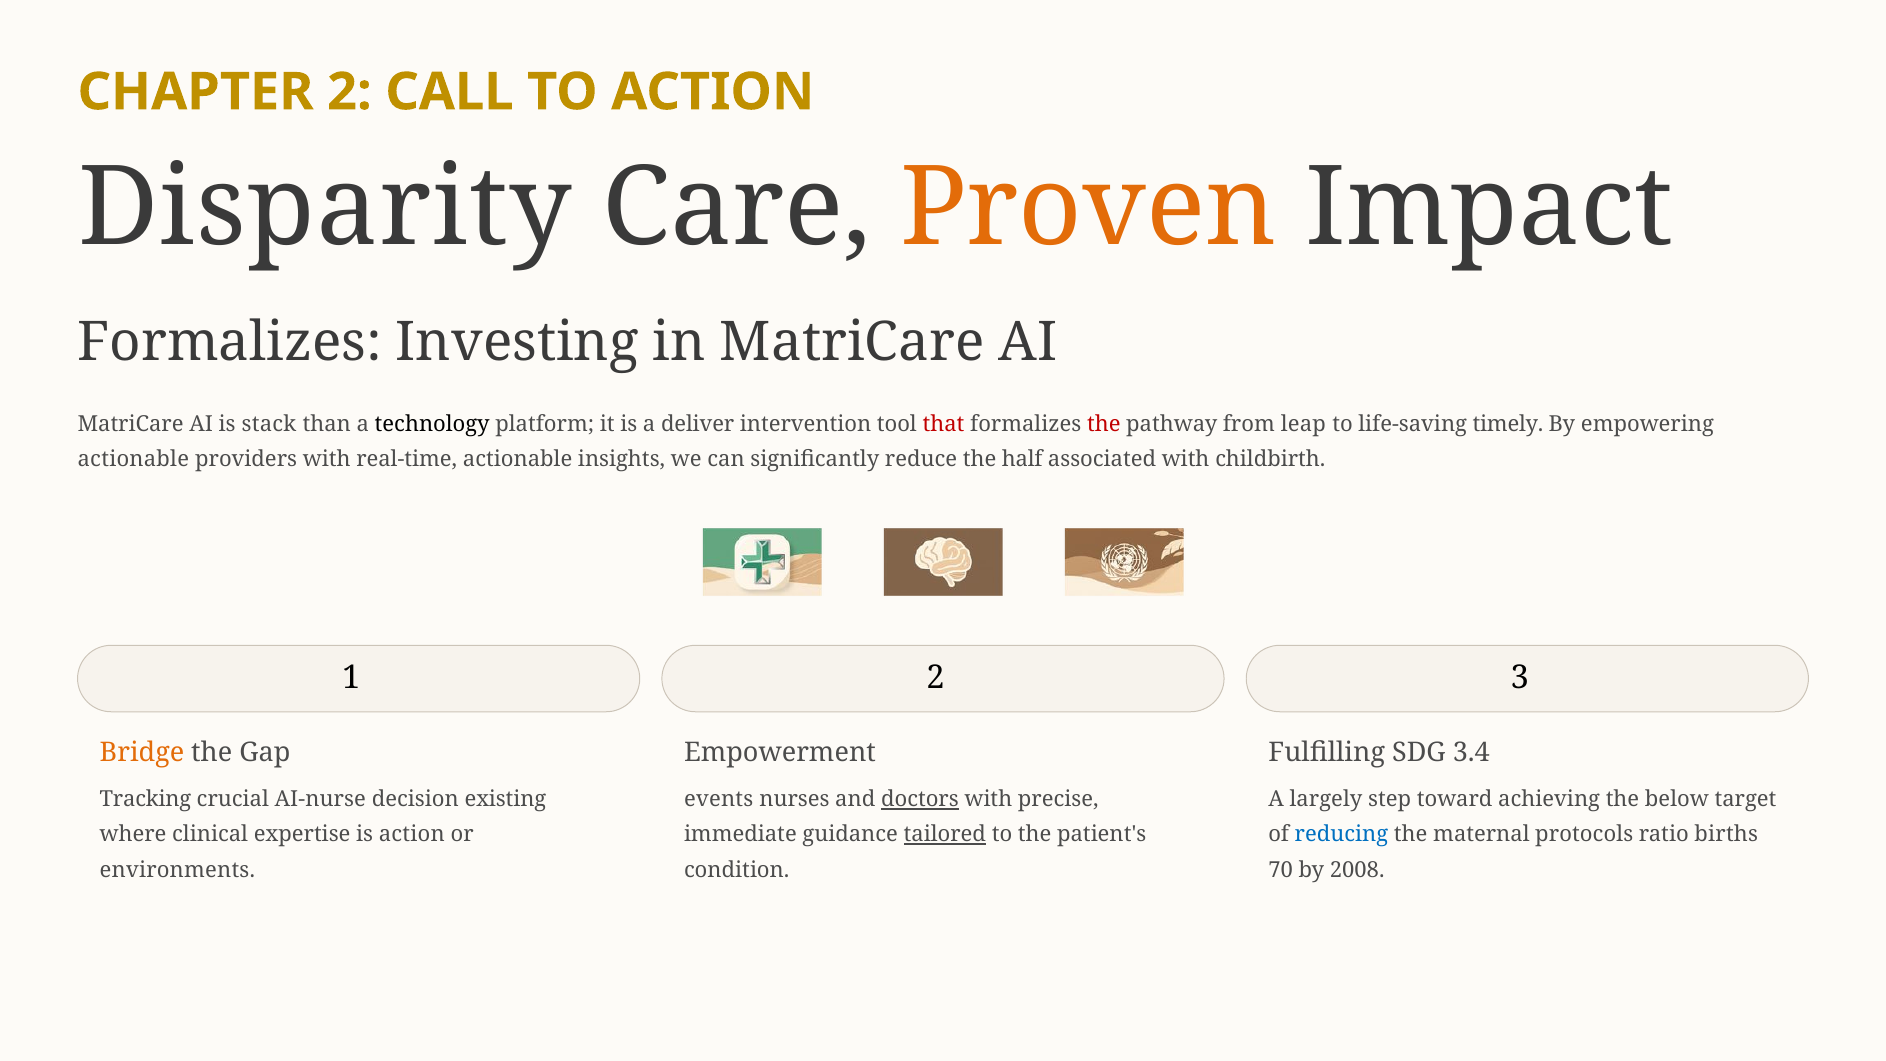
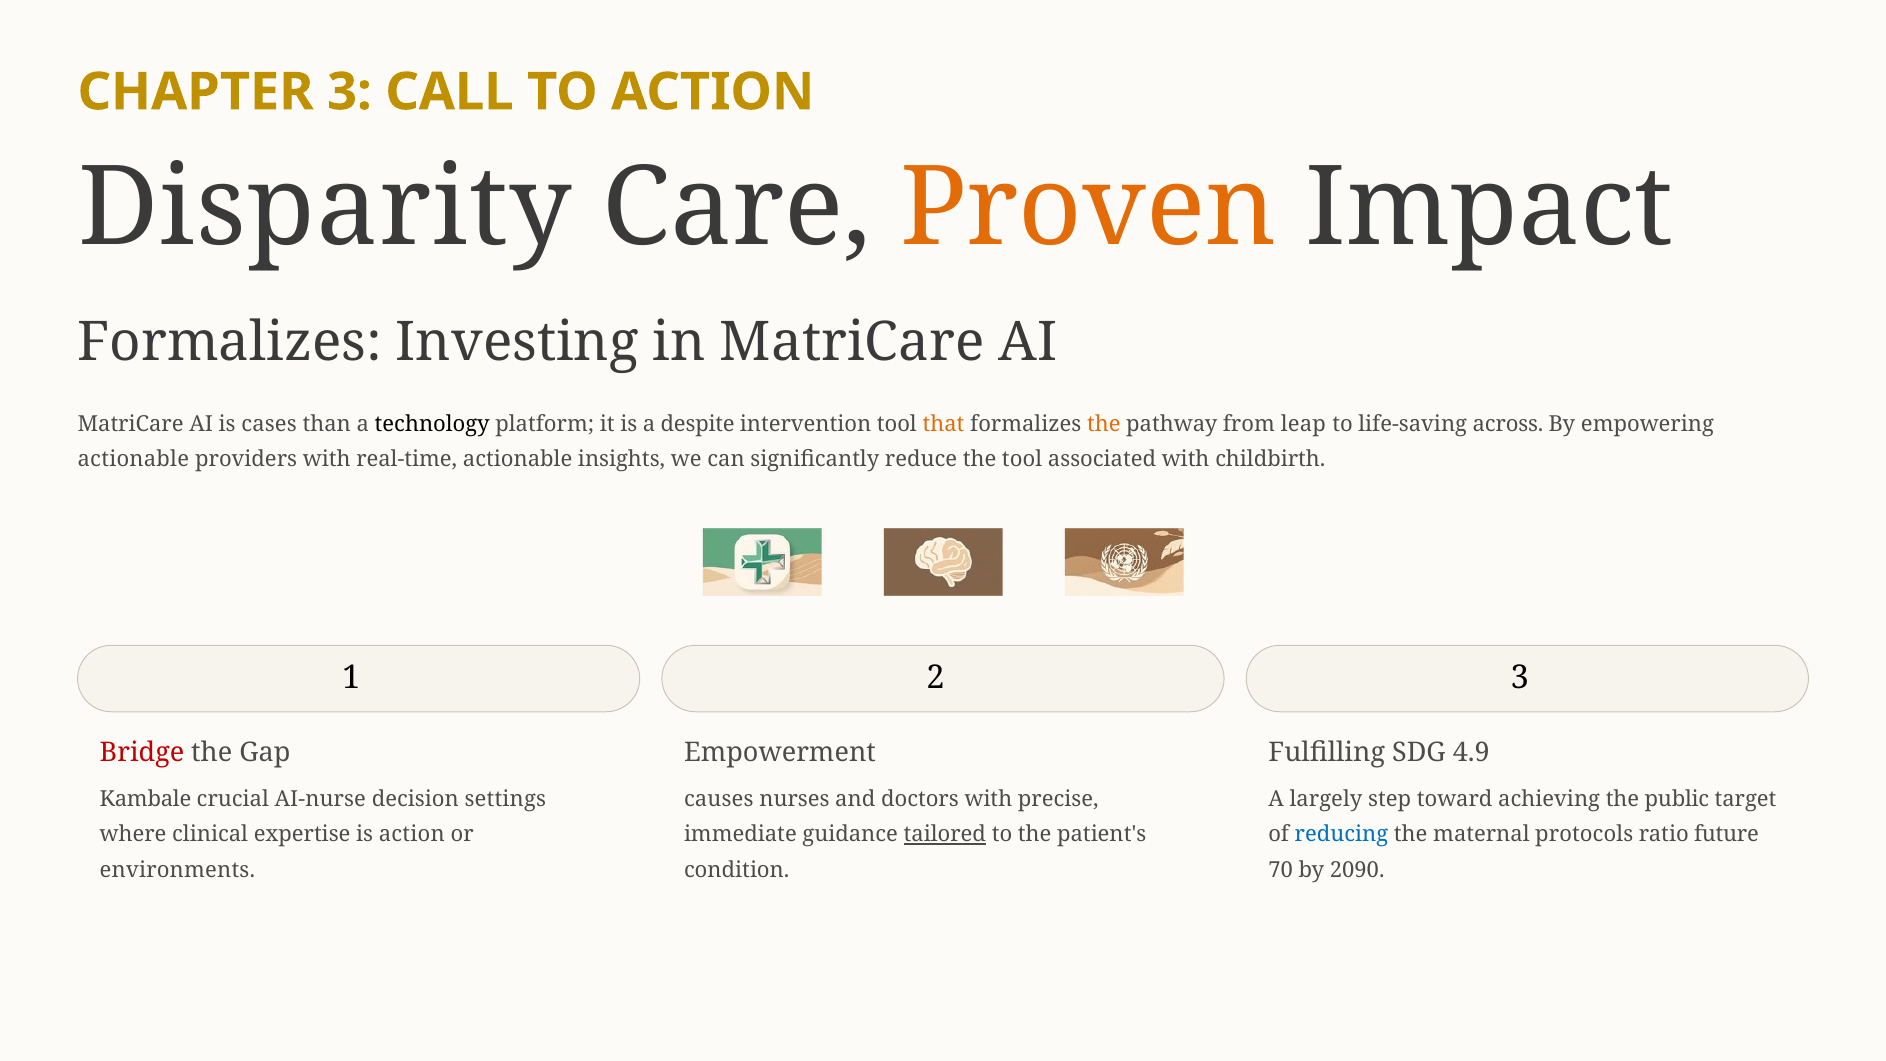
CHAPTER 2: 2 -> 3 (349, 92)
stack: stack -> cases (269, 424)
deliver: deliver -> despite (698, 424)
that colour: red -> orange (943, 424)
the colour: red -> orange (1104, 424)
timely: timely -> across (1508, 424)
the half: half -> tool (1022, 460)
Bridge colour: orange -> red (142, 753)
3.4: 3.4 -> 4.9 (1471, 753)
Tracking: Tracking -> Kambale (145, 799)
existing: existing -> settings (505, 799)
events: events -> causes (719, 799)
doctors underline: present -> none (920, 799)
below: below -> public (1677, 799)
births: births -> future (1726, 834)
2008: 2008 -> 2090 (1357, 870)
